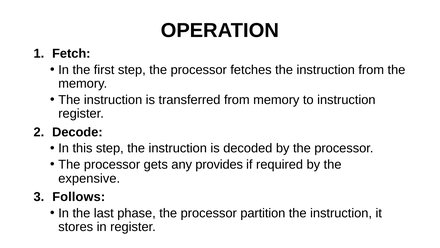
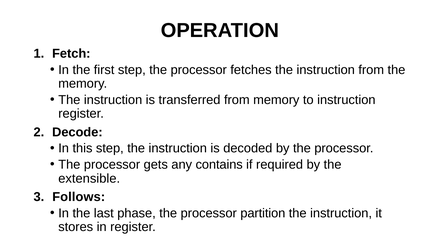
provides: provides -> contains (219, 164)
expensive: expensive -> extensible (89, 178)
